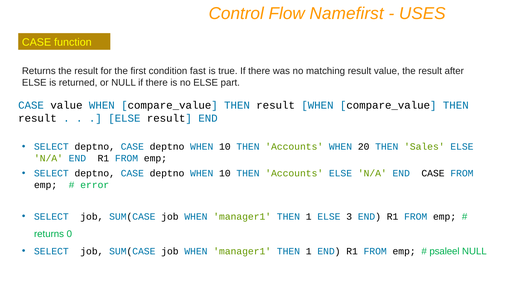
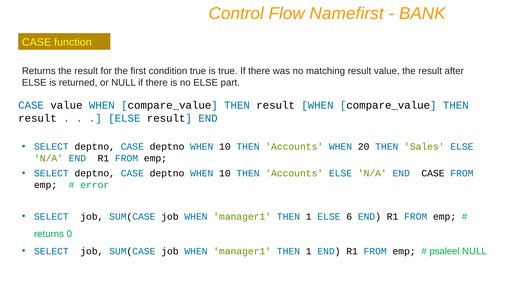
USES: USES -> BANK (422, 13)
condition fast: fast -> true (198, 71)
3: 3 -> 6 (349, 217)
